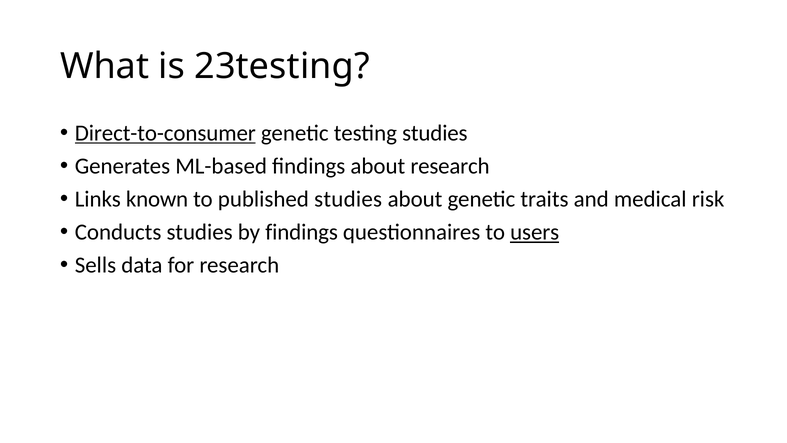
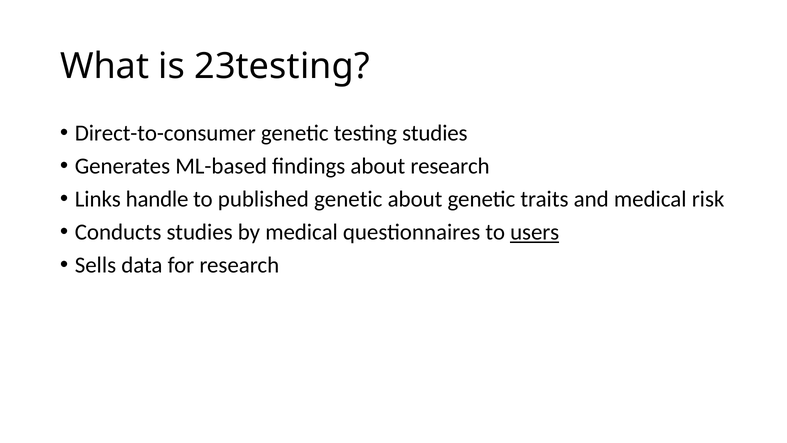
Direct-to-consumer underline: present -> none (165, 133)
known: known -> handle (157, 199)
published studies: studies -> genetic (348, 199)
by findings: findings -> medical (302, 232)
